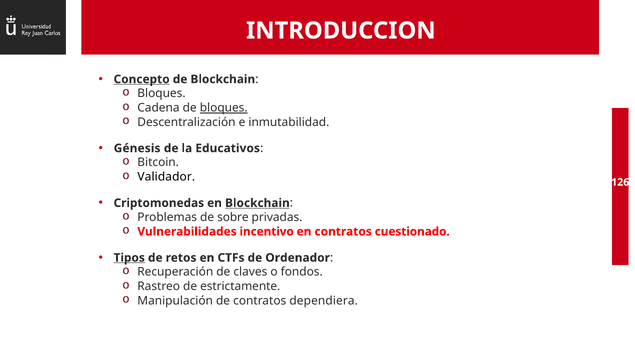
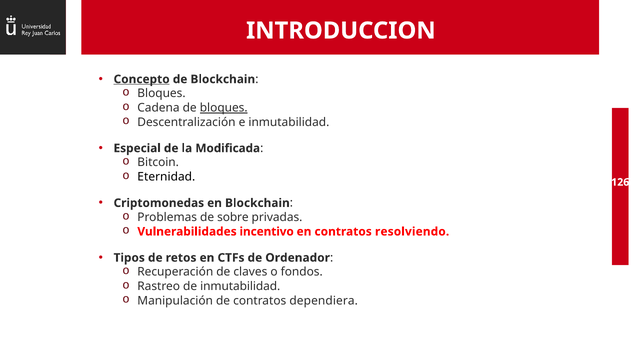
Génesis: Génesis -> Especial (137, 148)
Educativos: Educativos -> Modificada (228, 148)
Validador: Validador -> Eternidad (166, 177)
Blockchain underline: present -> none (257, 203)
cuestionado: cuestionado -> resolviendo (412, 232)
Tipos underline: present -> none (129, 258)
de estrictamente: estrictamente -> inmutabilidad (240, 286)
